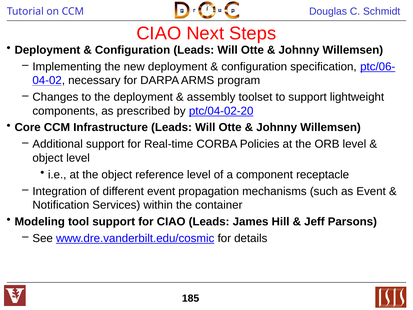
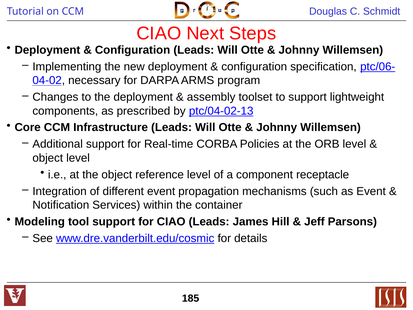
ptc/04-02-20: ptc/04-02-20 -> ptc/04-02-13 (221, 111)
